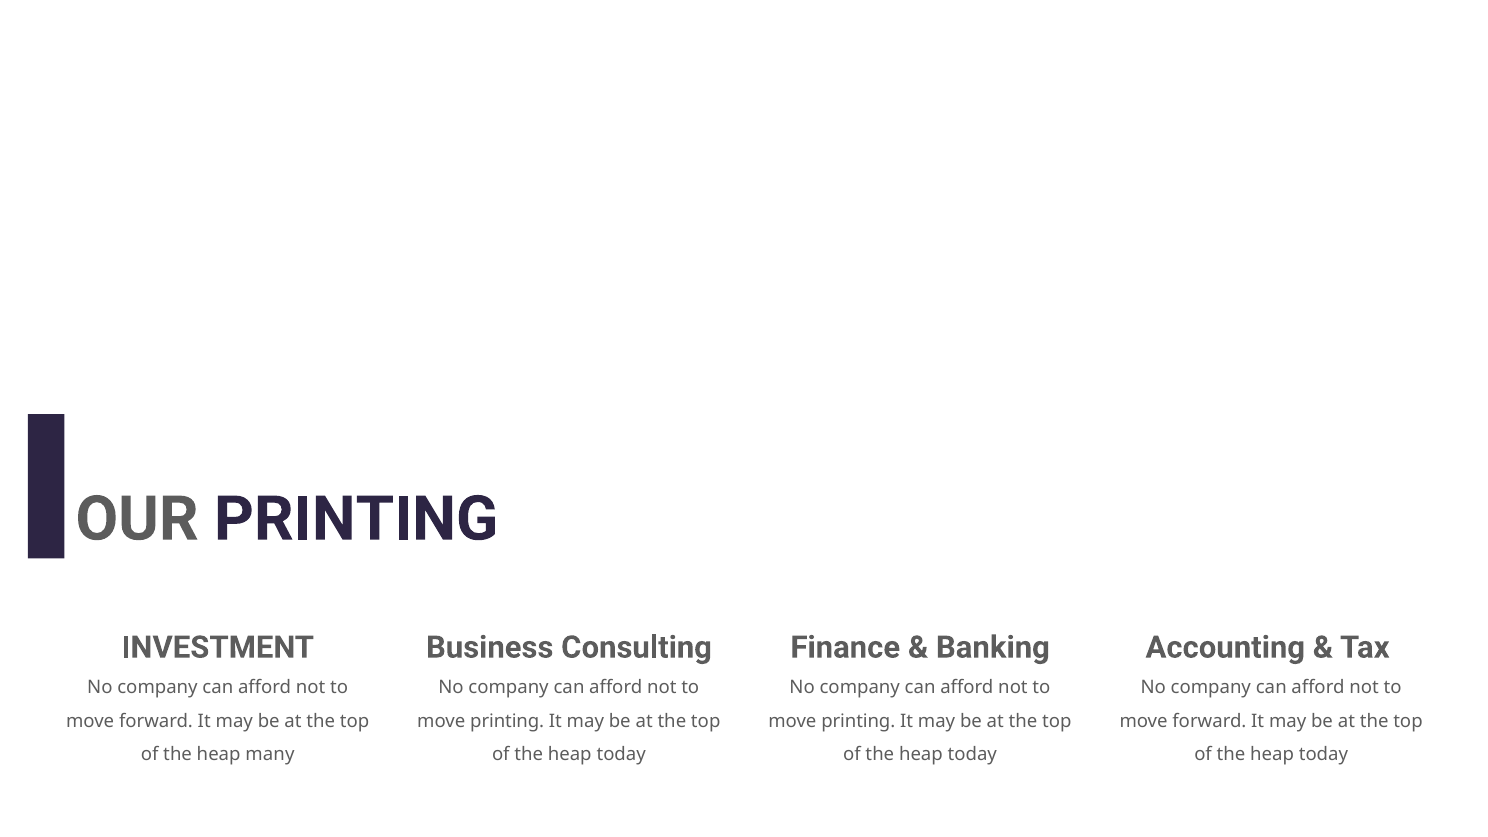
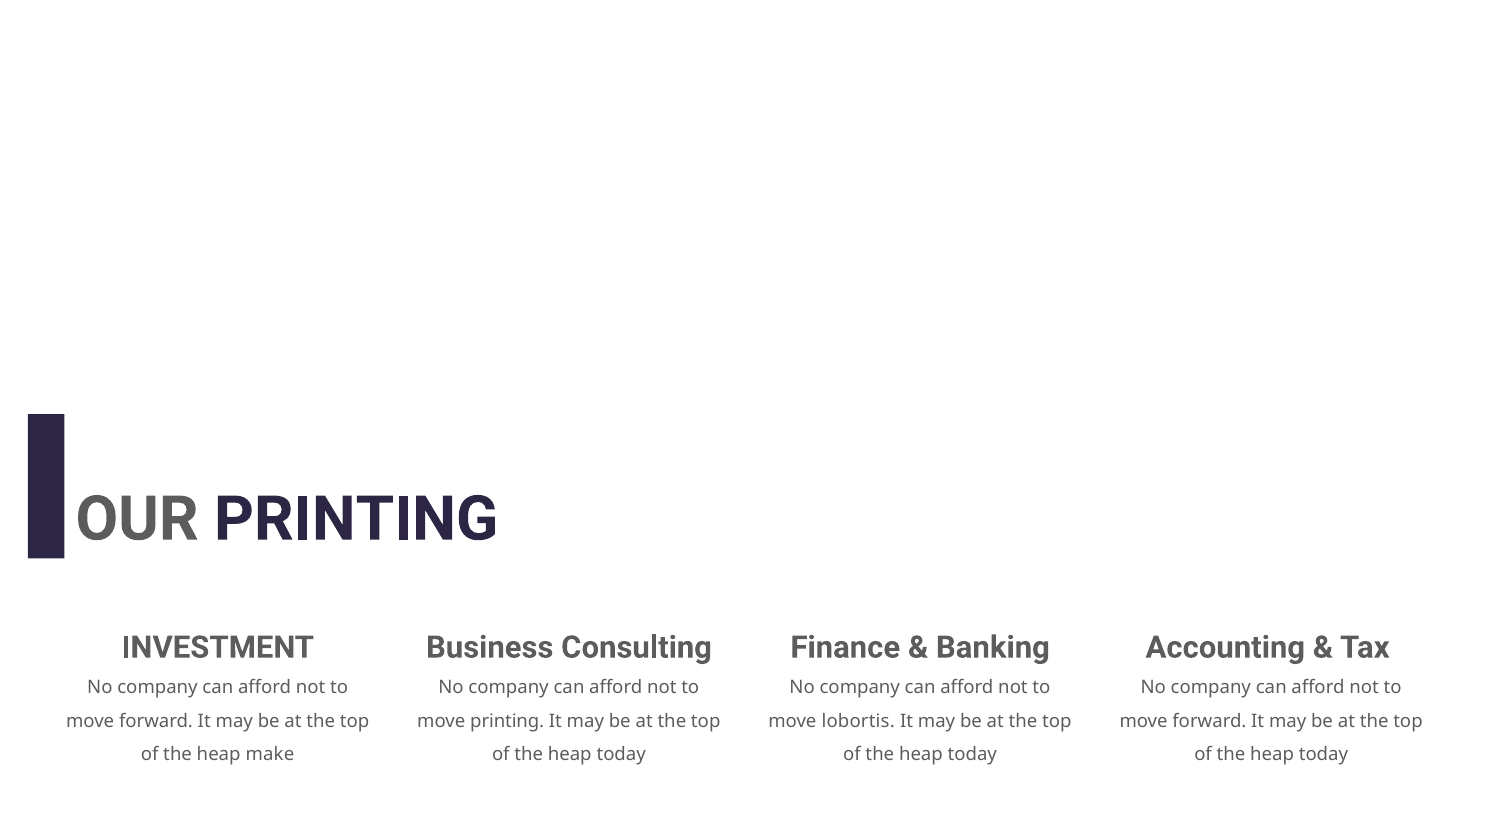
printing: printing -> lobortis (858, 721)
many: many -> make (270, 754)
